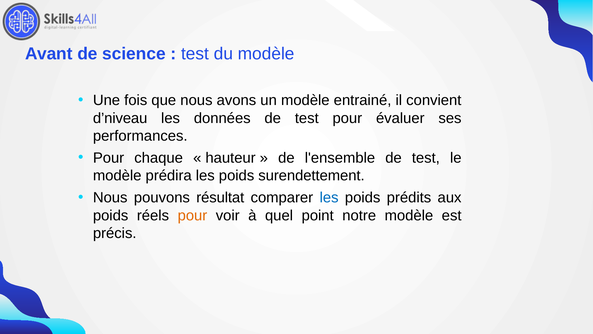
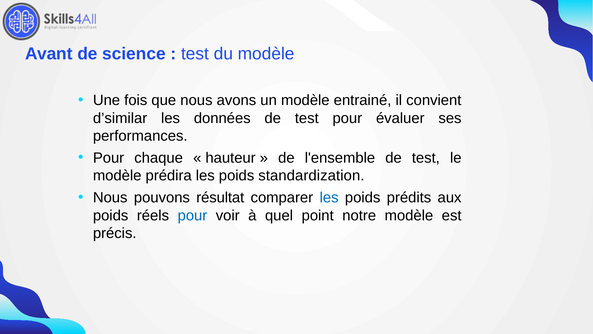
d’niveau: d’niveau -> d’similar (120, 118)
surendettement: surendettement -> standardization (311, 175)
pour colour: orange -> blue (192, 215)
